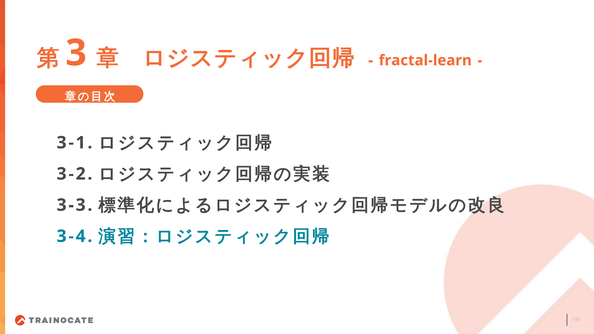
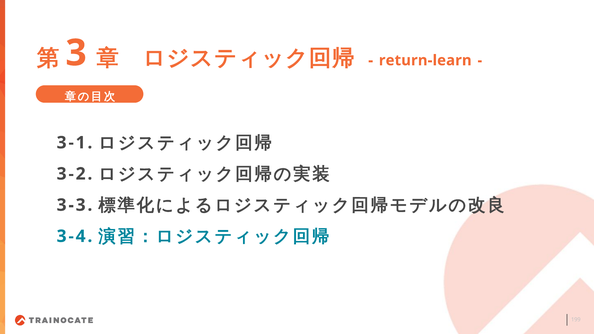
fractal-learn: fractal-learn -> return-learn (425, 60)
